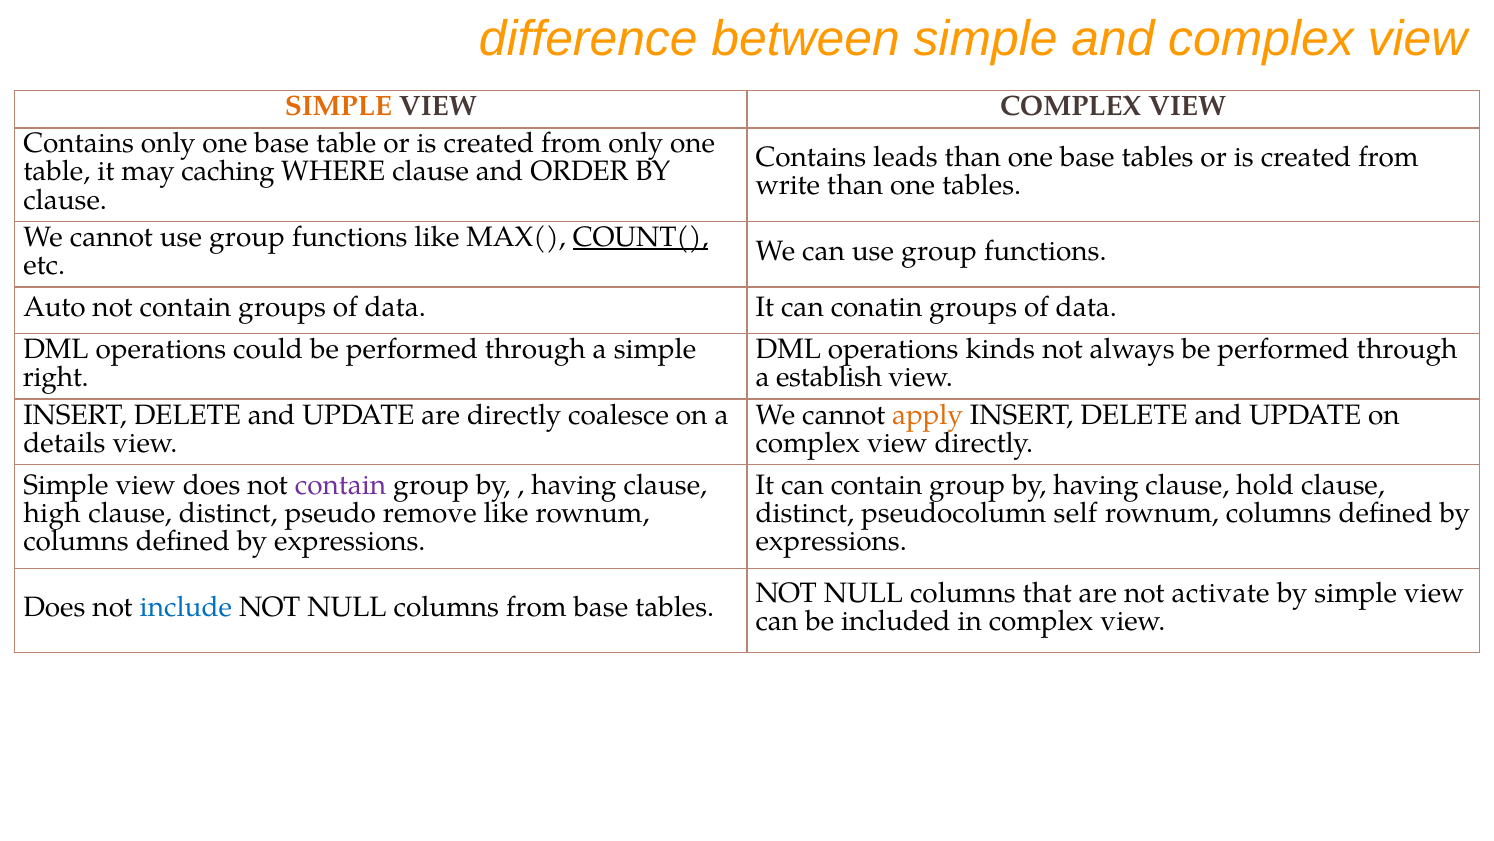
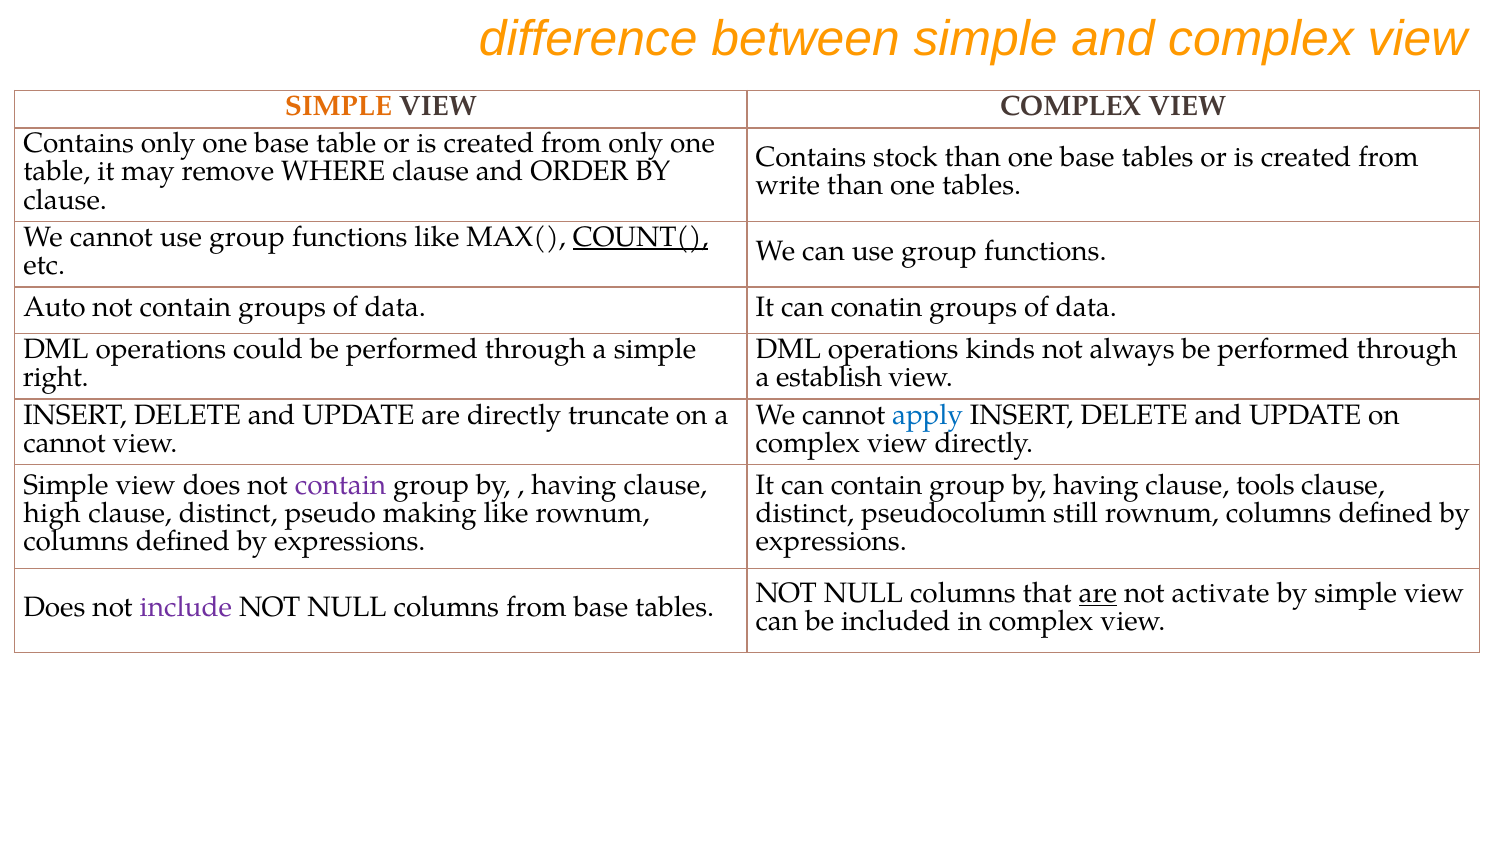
leads: leads -> stock (906, 157)
caching: caching -> remove (228, 171)
coalesce: coalesce -> truncate (619, 415)
apply colour: orange -> blue (928, 415)
details: details -> cannot (65, 443)
hold: hold -> tools (1265, 485)
remove: remove -> making (430, 513)
self: self -> still (1076, 513)
are underline: none -> present (1098, 593)
include colour: blue -> purple (186, 607)
